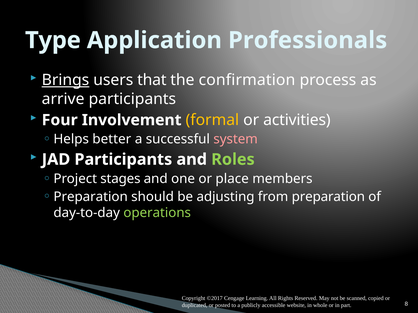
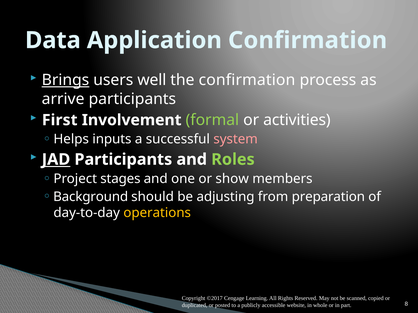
Type: Type -> Data (53, 40)
Application Professionals: Professionals -> Confirmation (308, 40)
that: that -> well (152, 80)
Four: Four -> First (60, 120)
formal colour: yellow -> light green (212, 120)
better: better -> inputs (112, 139)
JAD underline: none -> present (56, 160)
place: place -> show (232, 179)
Preparation: Preparation -> Background (91, 197)
operations colour: light green -> yellow (157, 213)
